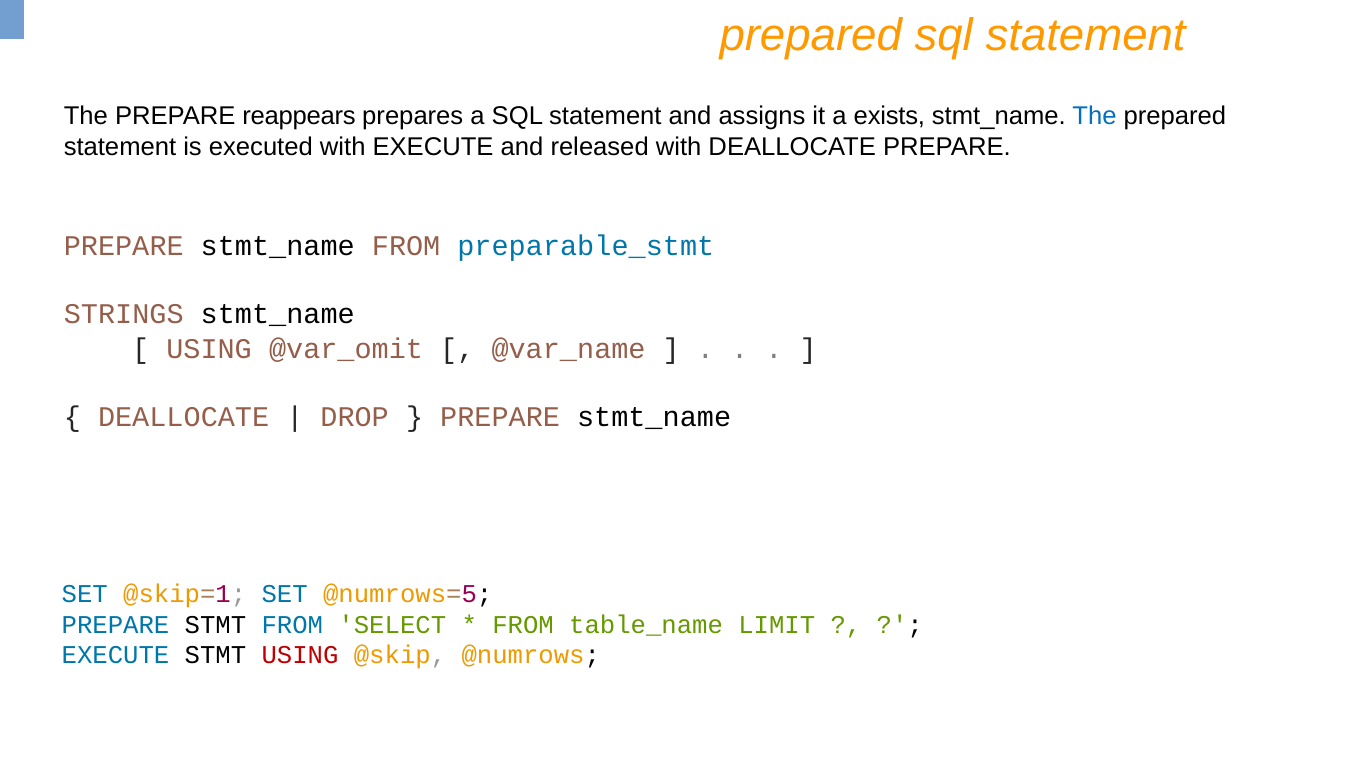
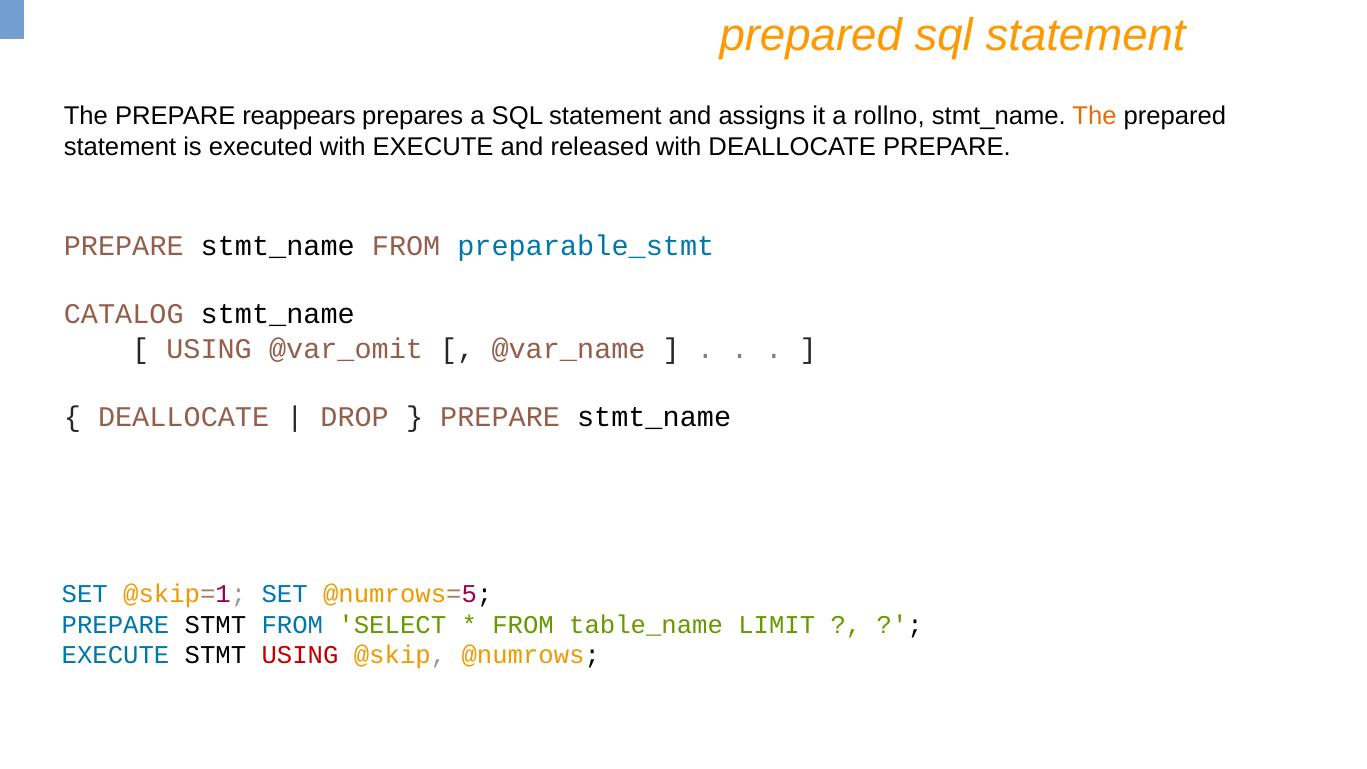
exists: exists -> rollno (889, 116)
The colour: blue -> orange (1095, 116)
STRINGS: STRINGS -> CATALOG (124, 314)
